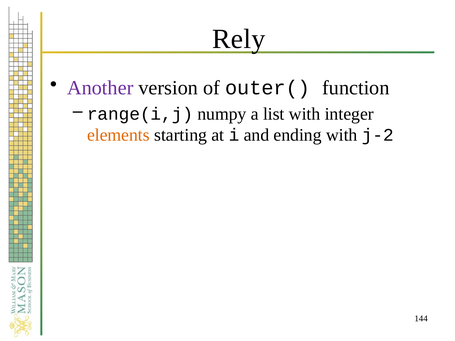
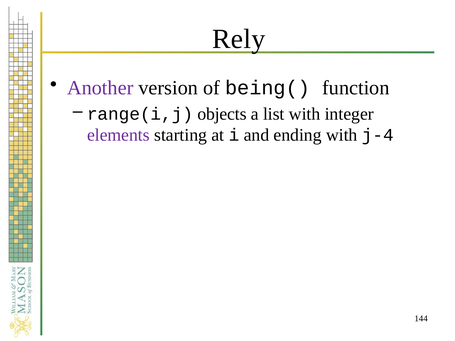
outer(: outer( -> being( (268, 88)
numpy: numpy -> objects (222, 114)
elements colour: orange -> purple (118, 135)
j-2: j-2 -> j-4 (378, 135)
